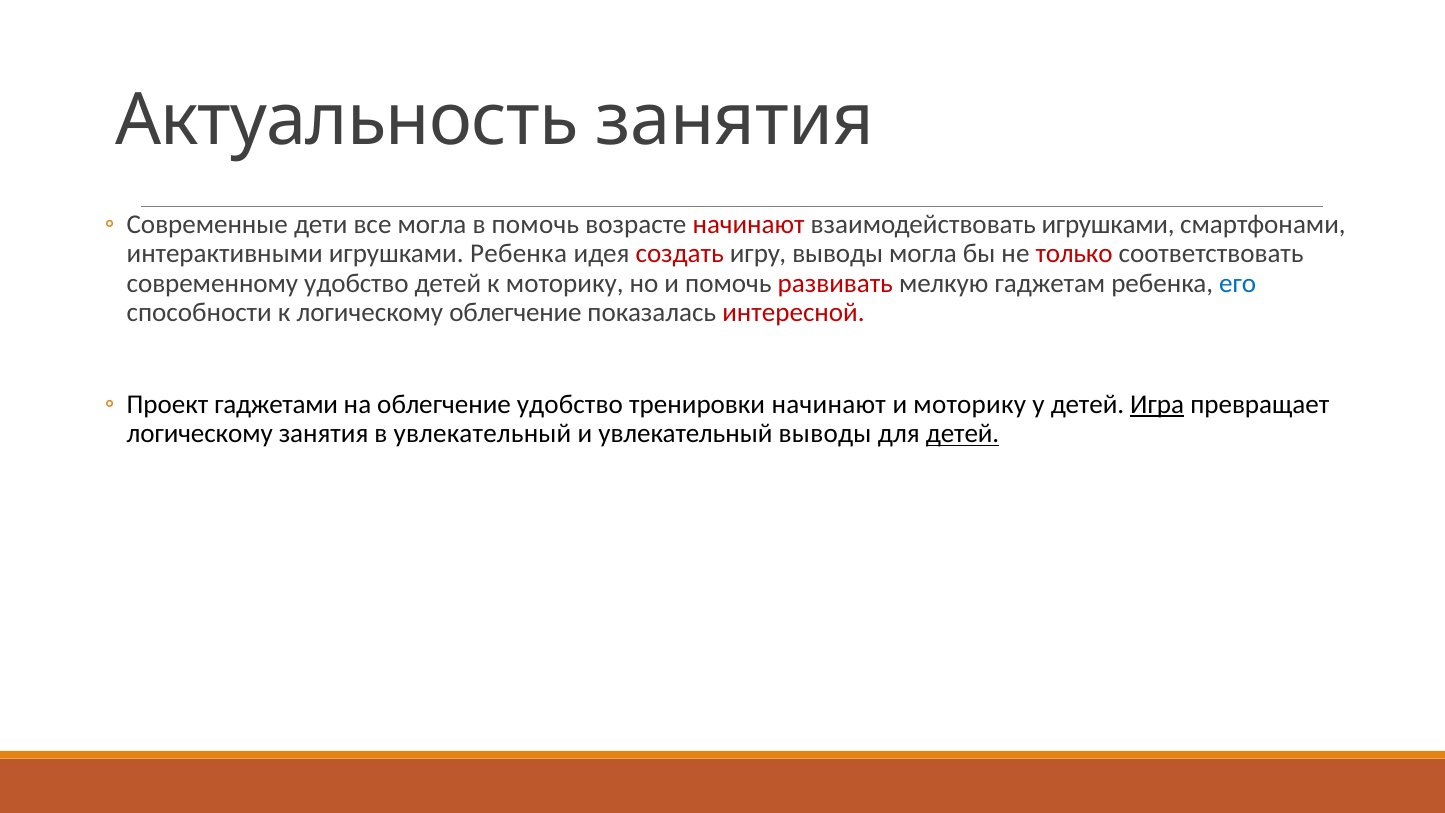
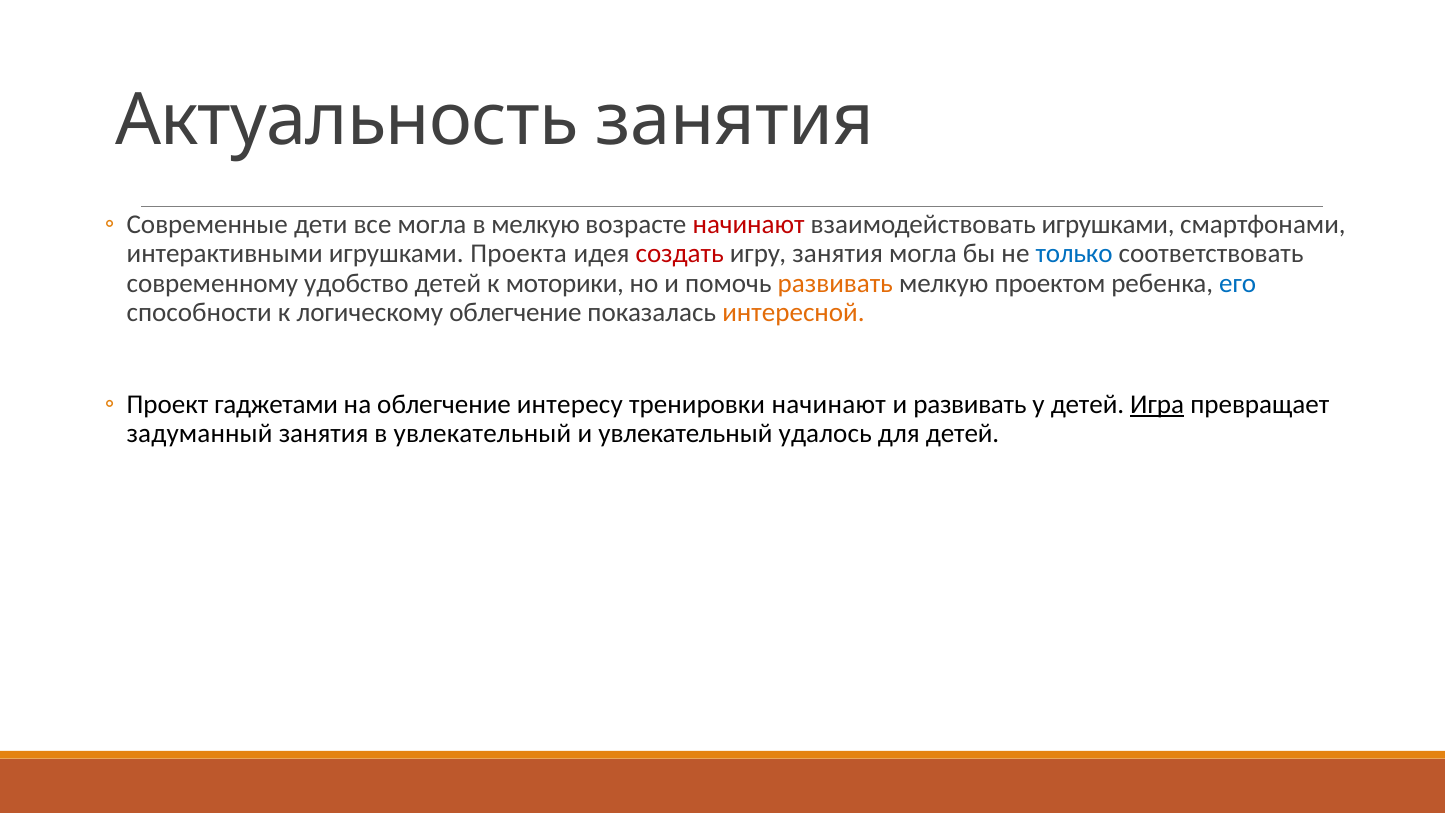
в помочь: помочь -> мелкую (536, 225)
игрушками Ребенка: Ребенка -> Проекта (519, 254)
игру выводы: выводы -> занятия (838, 254)
только colour: red -> blue (1074, 254)
к моторику: моторику -> моторики (565, 283)
развивать colour: red -> orange (835, 283)
гаджетам: гаджетам -> проектом (1050, 283)
интересной colour: red -> orange (793, 312)
облегчение удобство: удобство -> интересу (570, 404)
и моторику: моторику -> развивать (970, 404)
логическому: логическому -> задуманный (200, 434)
увлекательный выводы: выводы -> удалось (825, 434)
детей underline: present -> none (963, 434)
